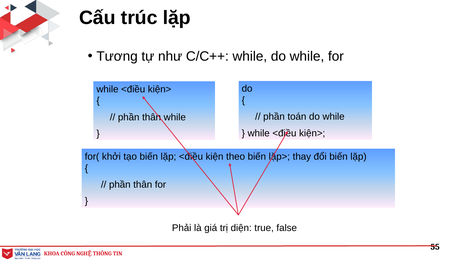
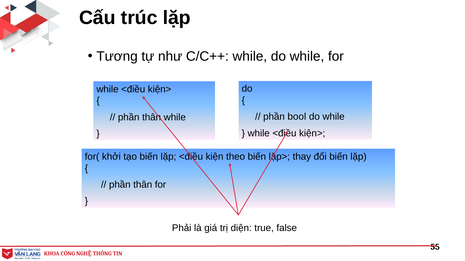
toán: toán -> bool (297, 117)
